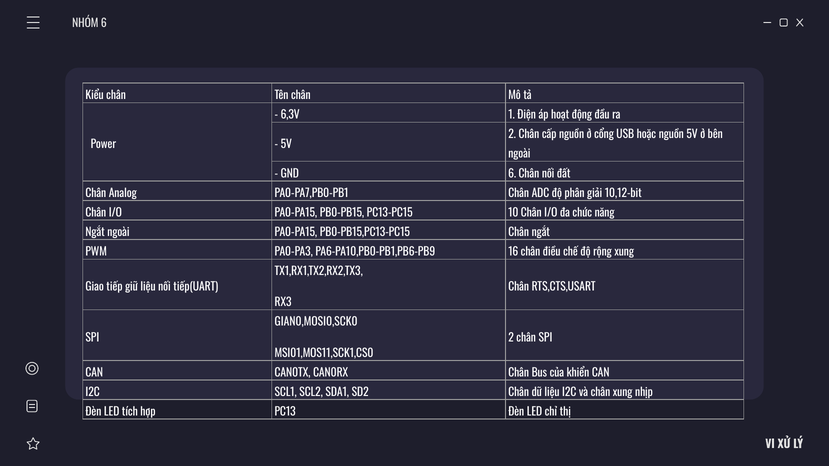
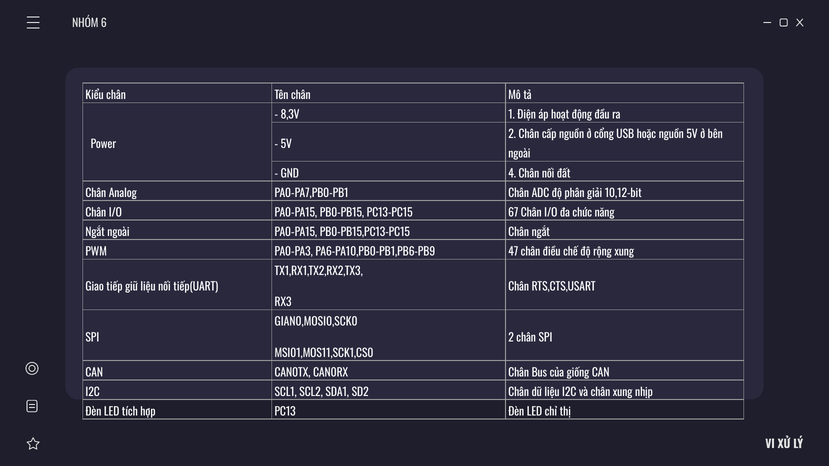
6,3V: 6,3V -> 8,3V (290, 115)
GND 6: 6 -> 4 (512, 174)
10: 10 -> 67 (513, 213)
16: 16 -> 47 (513, 252)
khiển: khiển -> giống (578, 373)
